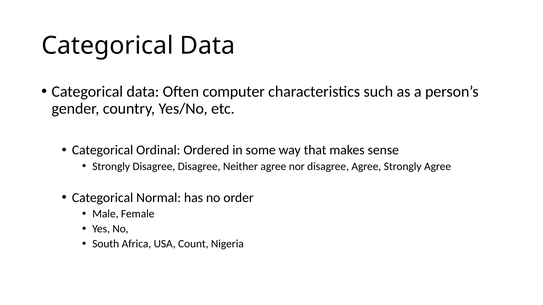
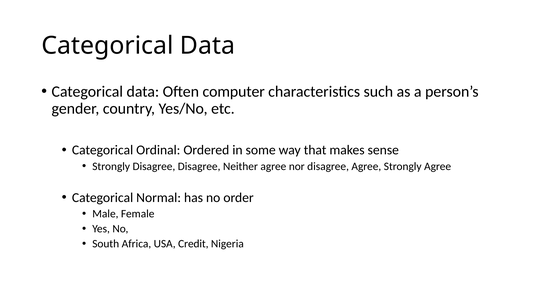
Count: Count -> Credit (193, 244)
